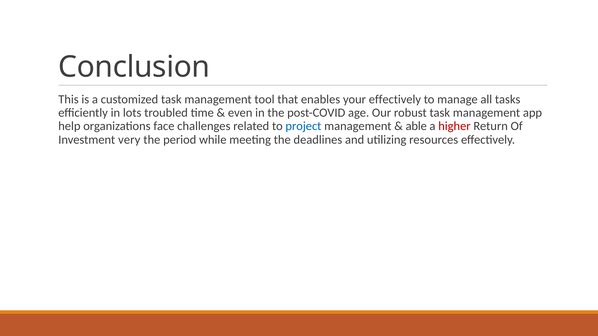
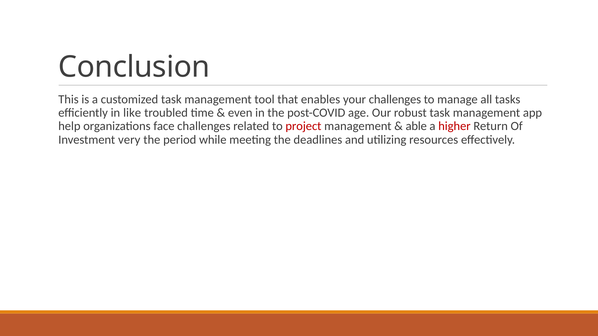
your effectively: effectively -> challenges (395, 99)
lots: lots -> like (132, 113)
project colour: blue -> red (303, 126)
